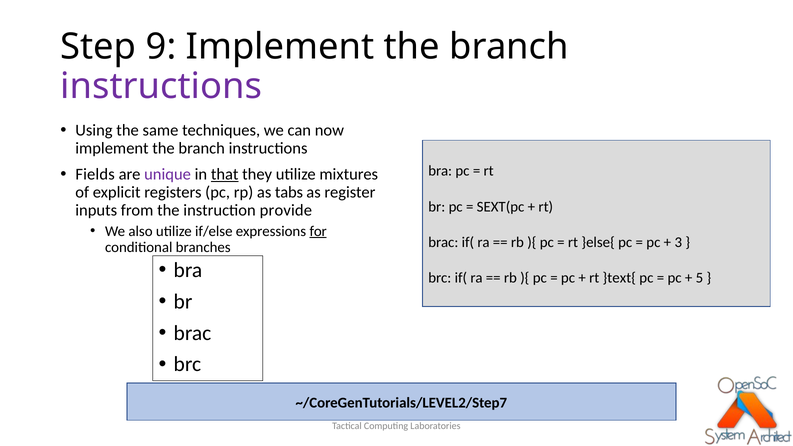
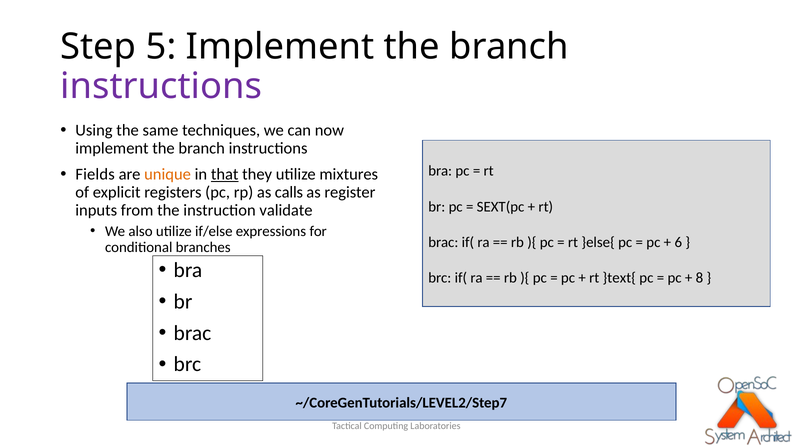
9: 9 -> 5 (161, 47)
unique colour: purple -> orange (168, 174)
tabs: tabs -> calls (289, 192)
provide: provide -> validate (286, 210)
for underline: present -> none (318, 231)
3: 3 -> 6 (678, 242)
5: 5 -> 8 (699, 278)
